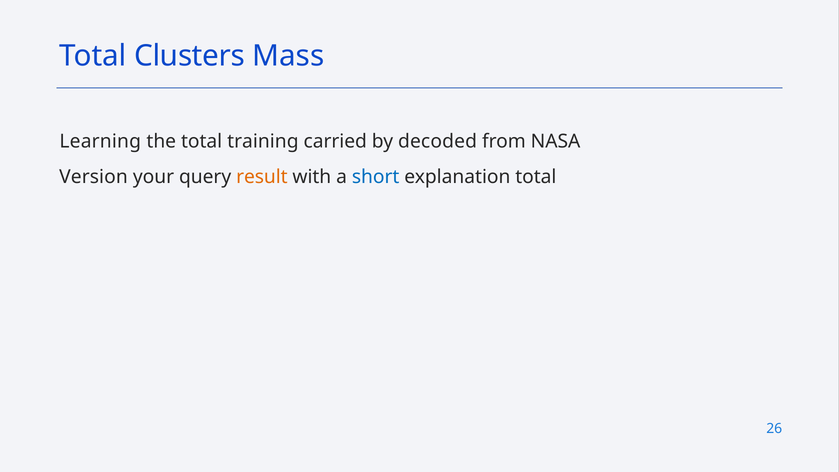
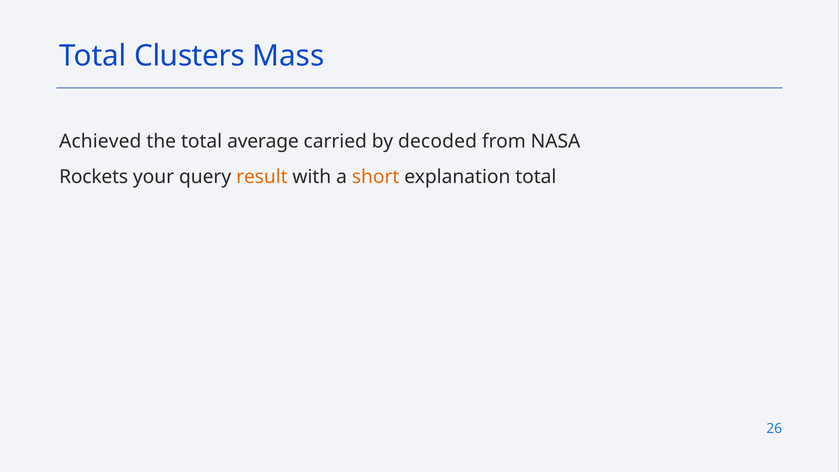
Learning: Learning -> Achieved (100, 142)
training: training -> average (263, 142)
Version: Version -> Rockets (94, 177)
short colour: blue -> orange (376, 177)
